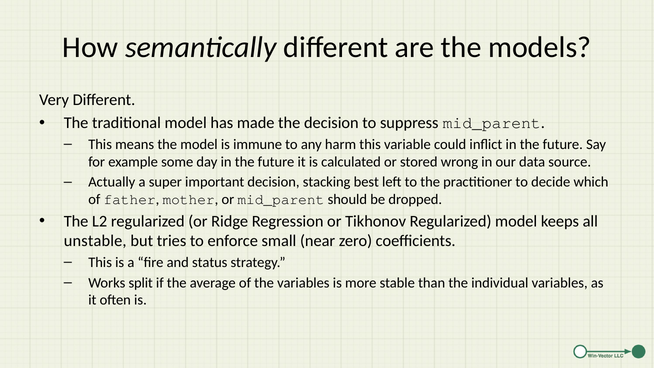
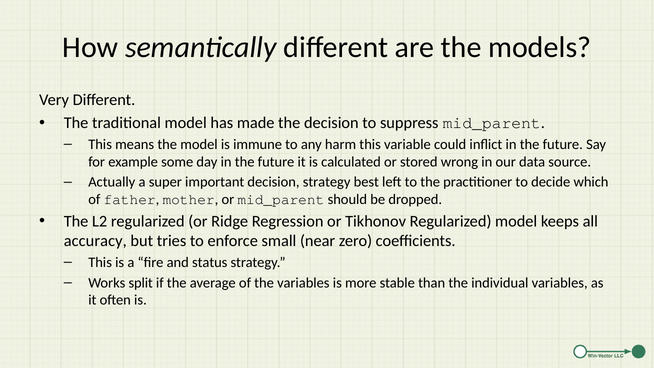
decision stacking: stacking -> strategy (327, 182)
unstable: unstable -> accuracy (95, 241)
